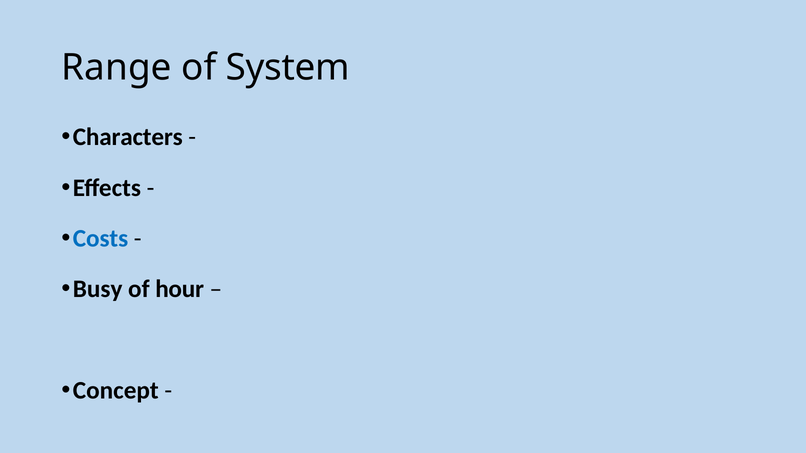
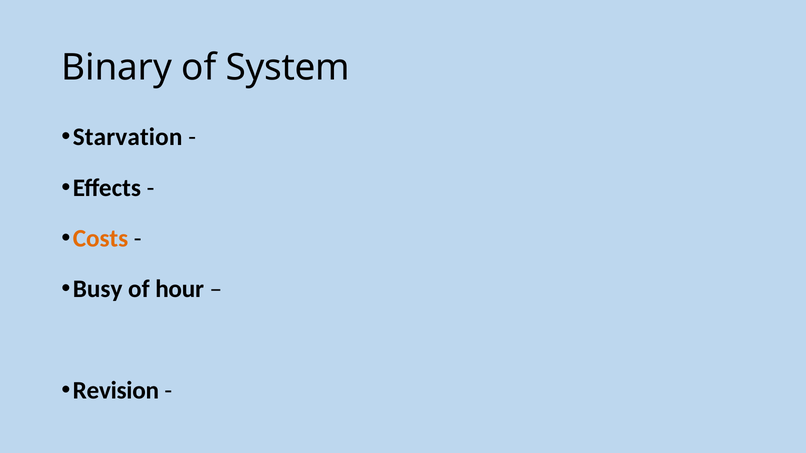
Range: Range -> Binary (117, 68)
Characters: Characters -> Starvation (128, 137)
Costs colour: blue -> orange (100, 239)
Concept: Concept -> Revision (116, 391)
